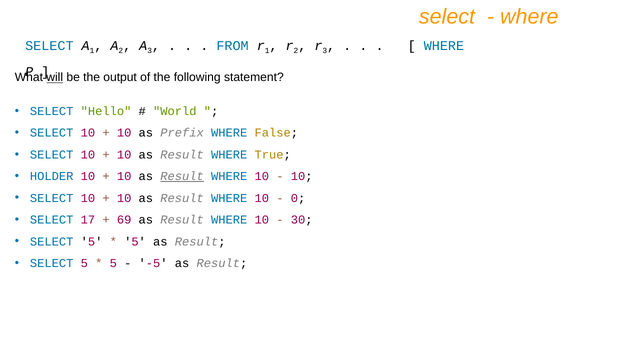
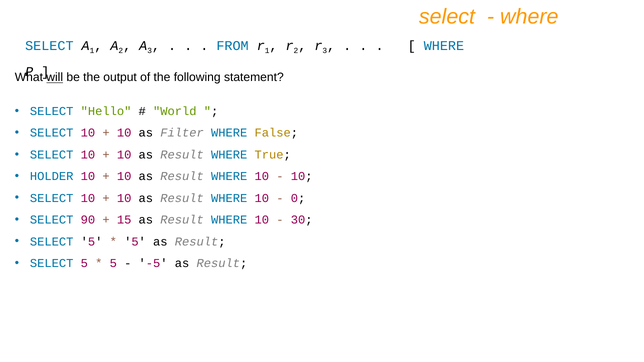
Prefix: Prefix -> Filter (182, 133)
Result underline: present -> none (182, 177)
17: 17 -> 90 (88, 220)
69: 69 -> 15 (124, 220)
